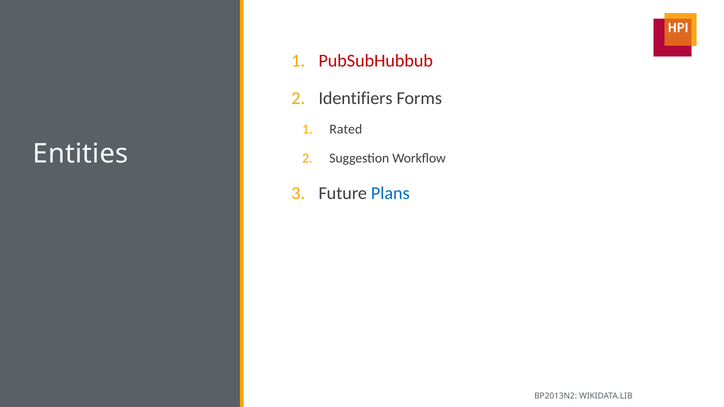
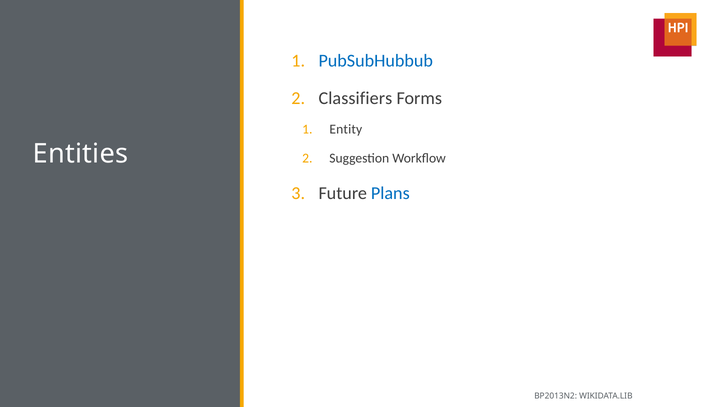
PubSubHubbub colour: red -> blue (376, 61)
Identifiers: Identifiers -> Classifiers (355, 98)
Rated: Rated -> Entity (346, 129)
